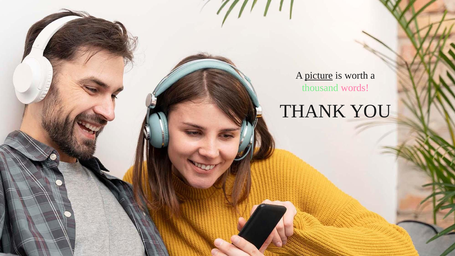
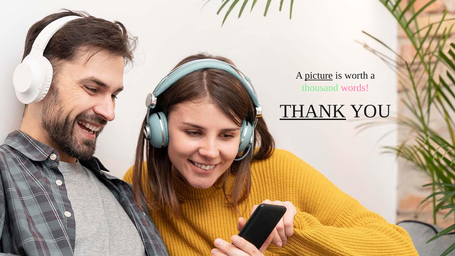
THANK underline: none -> present (313, 111)
